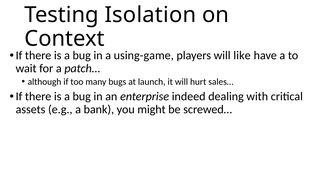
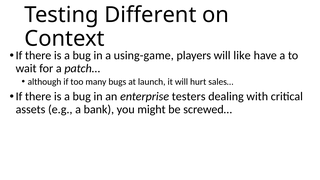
Isolation: Isolation -> Different (150, 15)
indeed: indeed -> testers (189, 97)
